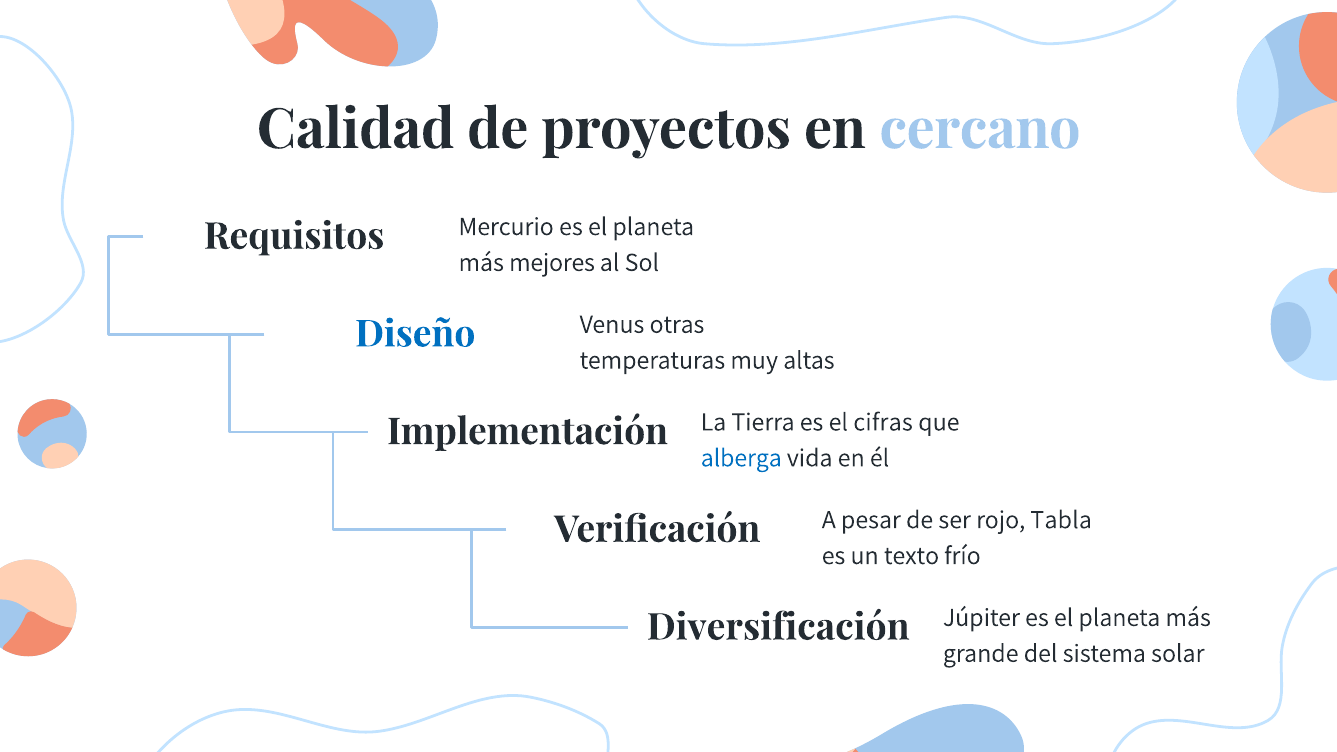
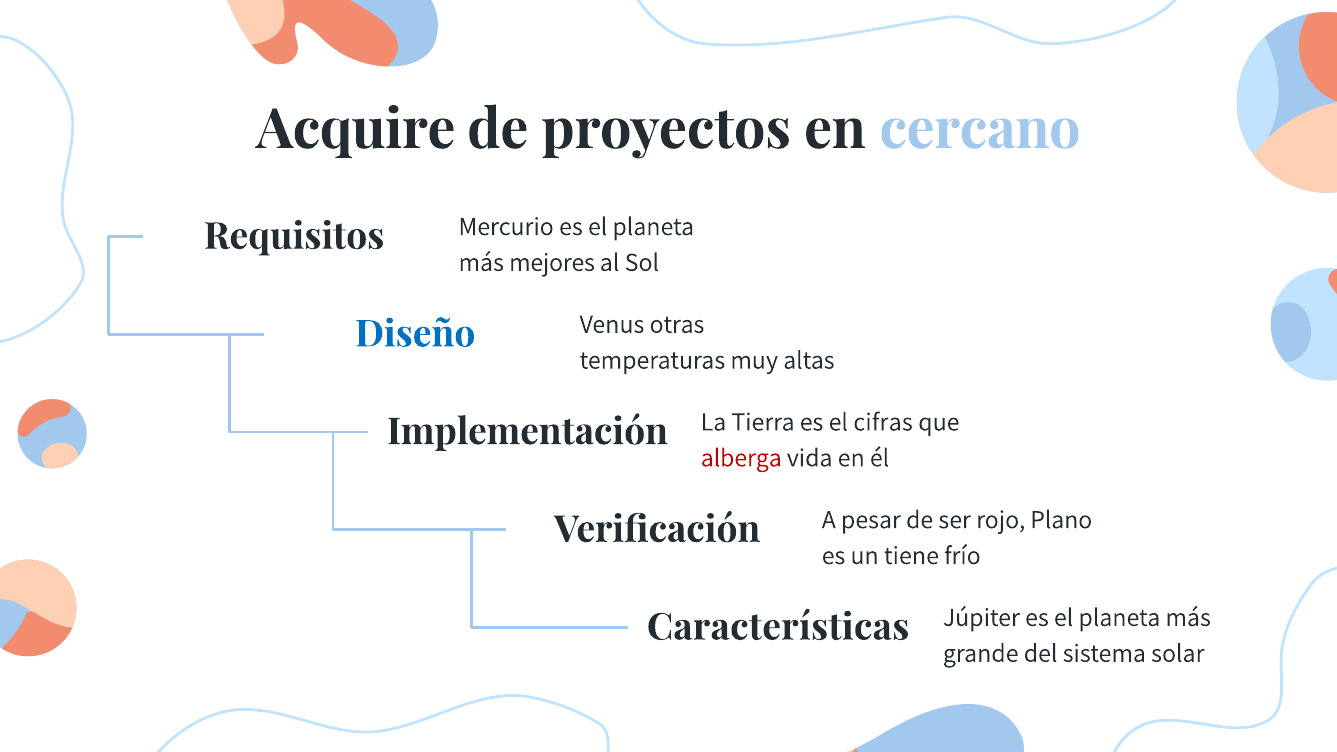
Calidad: Calidad -> Acquire (356, 130)
alberga colour: blue -> red (741, 458)
Tabla: Tabla -> Plano (1061, 520)
texto: texto -> tiene (911, 556)
Diversificación: Diversificación -> Características (778, 627)
